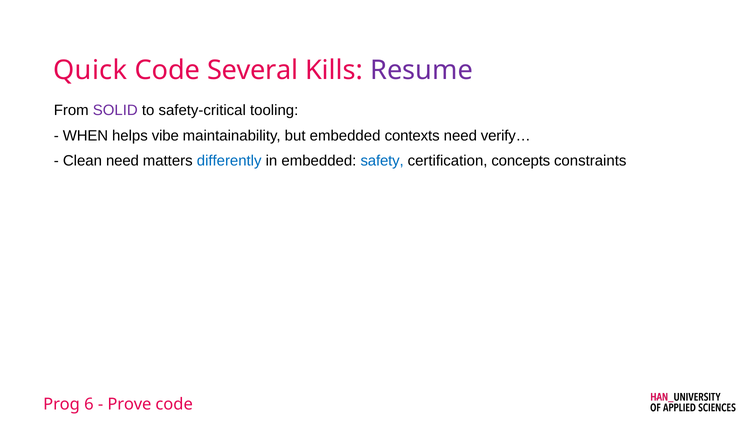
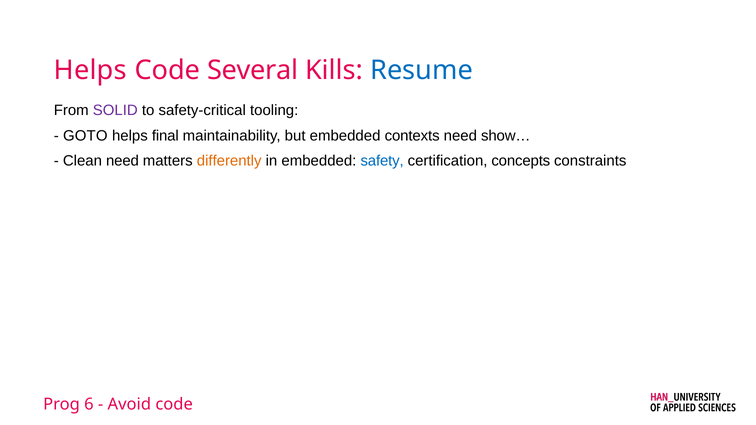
Quick: Quick -> Helps (90, 71)
Resume colour: purple -> blue (422, 71)
WHEN: WHEN -> GOTO (85, 136)
vibe: vibe -> final (165, 136)
verify…: verify… -> show… (506, 136)
differently colour: blue -> orange (229, 161)
Prove: Prove -> Avoid (129, 404)
